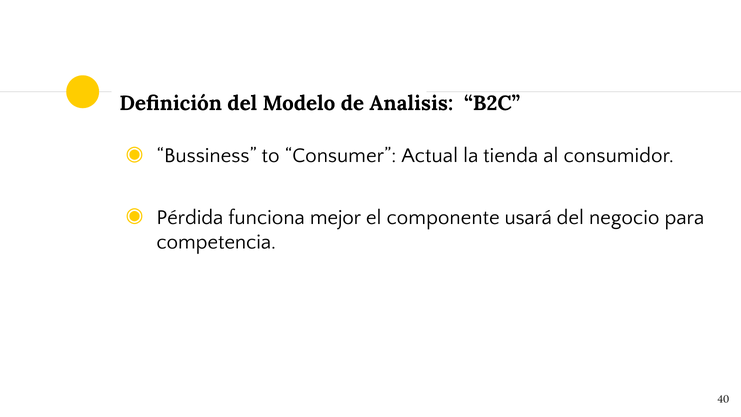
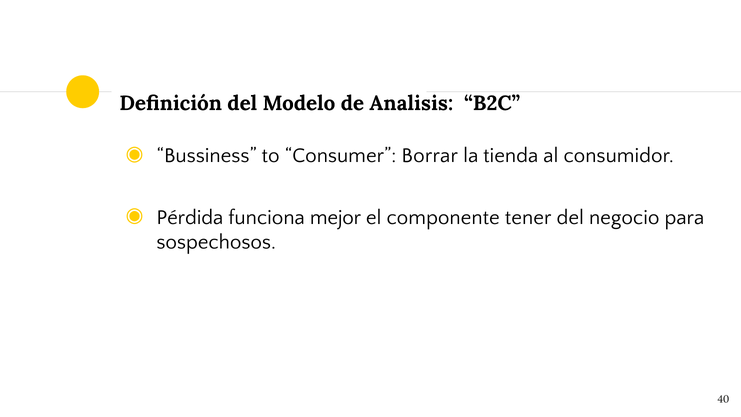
Actual: Actual -> Borrar (430, 155)
usará: usará -> tener (528, 217)
competencia: competencia -> sospechosos (216, 242)
